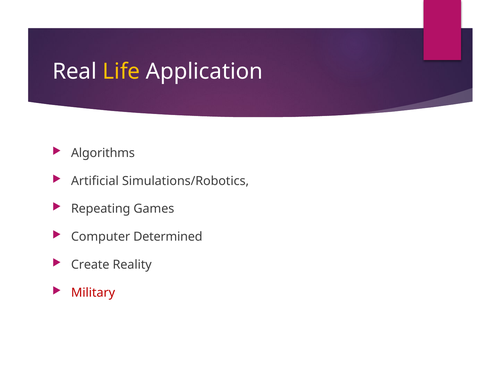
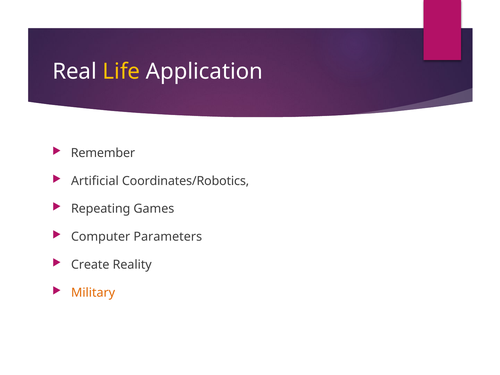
Algorithms: Algorithms -> Remember (103, 153)
Simulations/Robotics: Simulations/Robotics -> Coordinates/Robotics (186, 181)
Determined: Determined -> Parameters (168, 237)
Military colour: red -> orange (93, 293)
